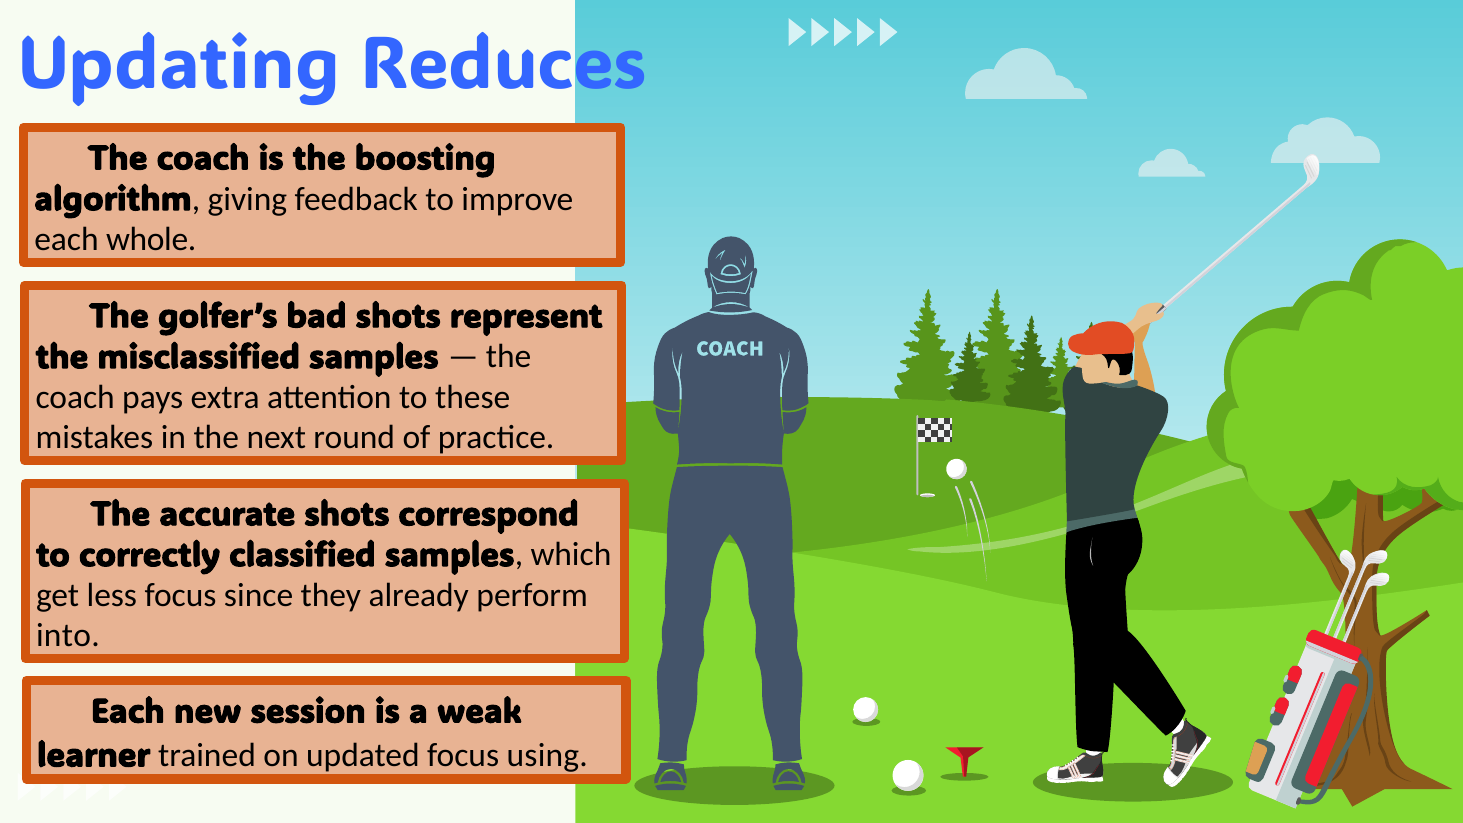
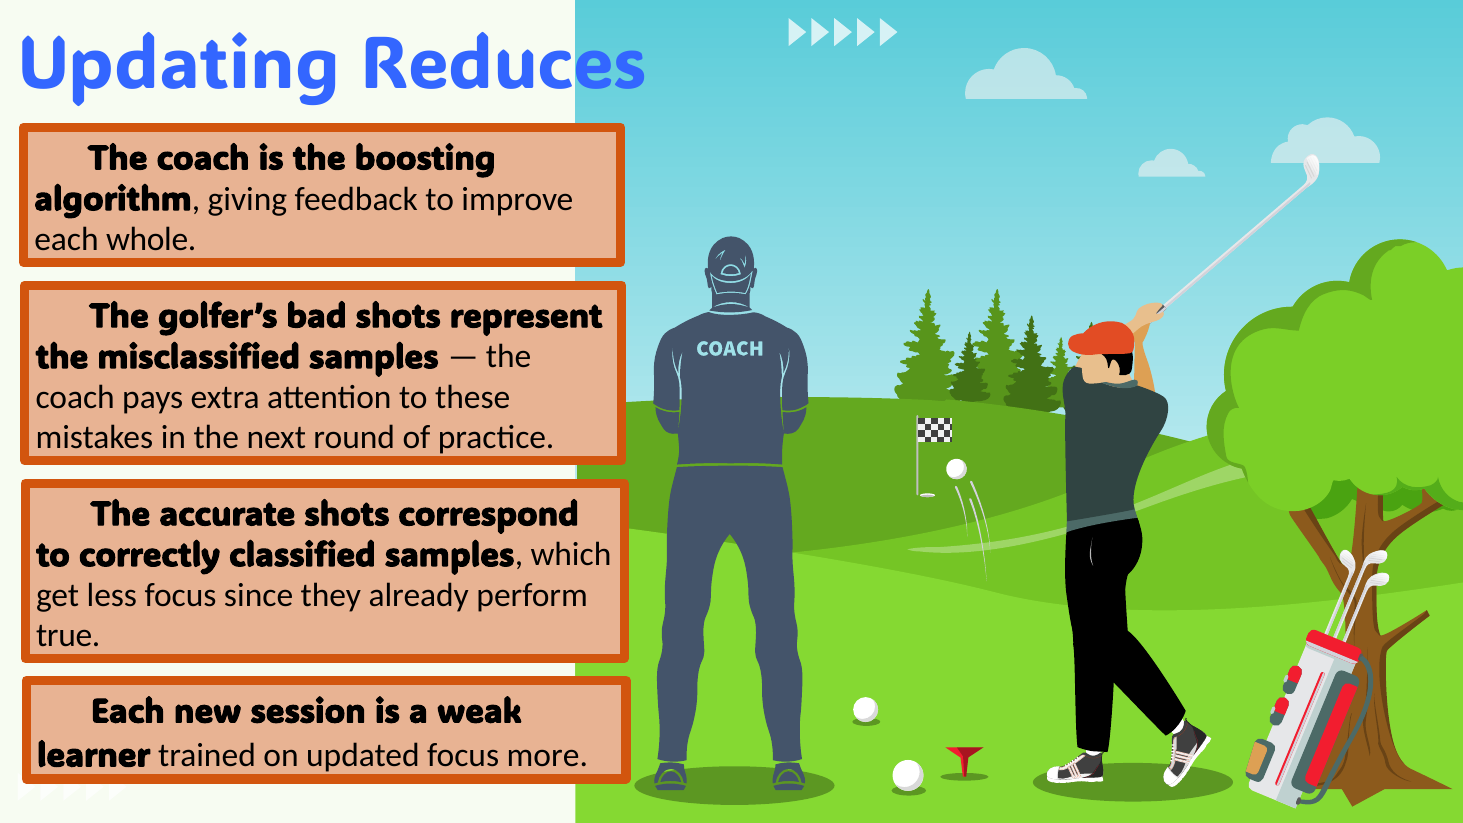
into: into -> true (68, 635)
using: using -> more (547, 755)
